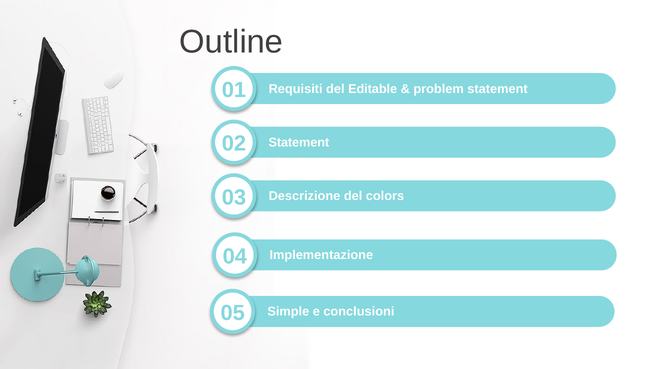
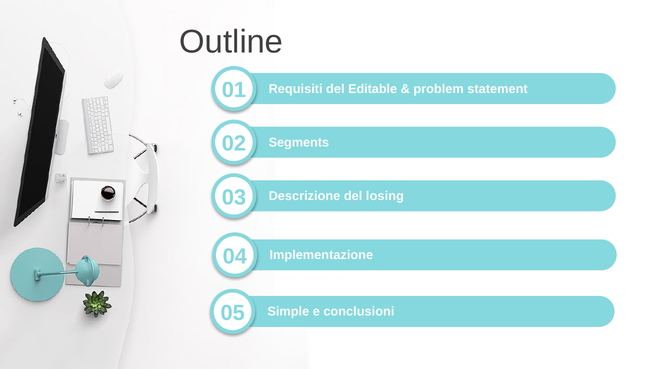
02 Statement: Statement -> Segments (299, 143)
colors: colors -> losing (385, 196)
